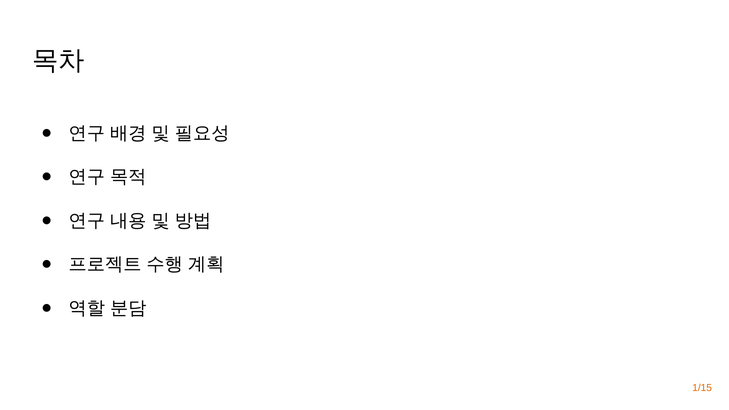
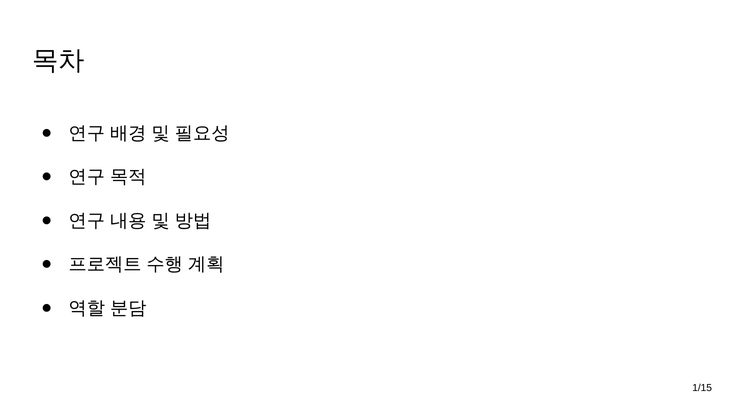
1/15 colour: orange -> black (702, 388)
